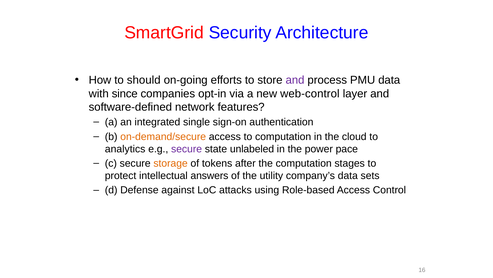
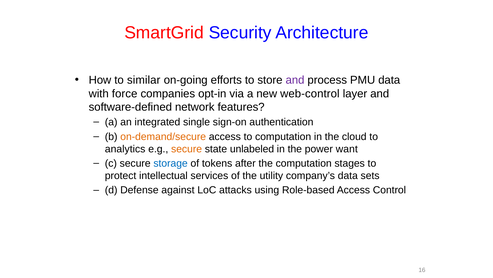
should: should -> similar (144, 80)
since: since -> force (125, 93)
secure colour: purple -> orange (187, 149)
pace: pace -> want (347, 149)
storage colour: orange -> blue (171, 163)
answers: answers -> services (209, 175)
